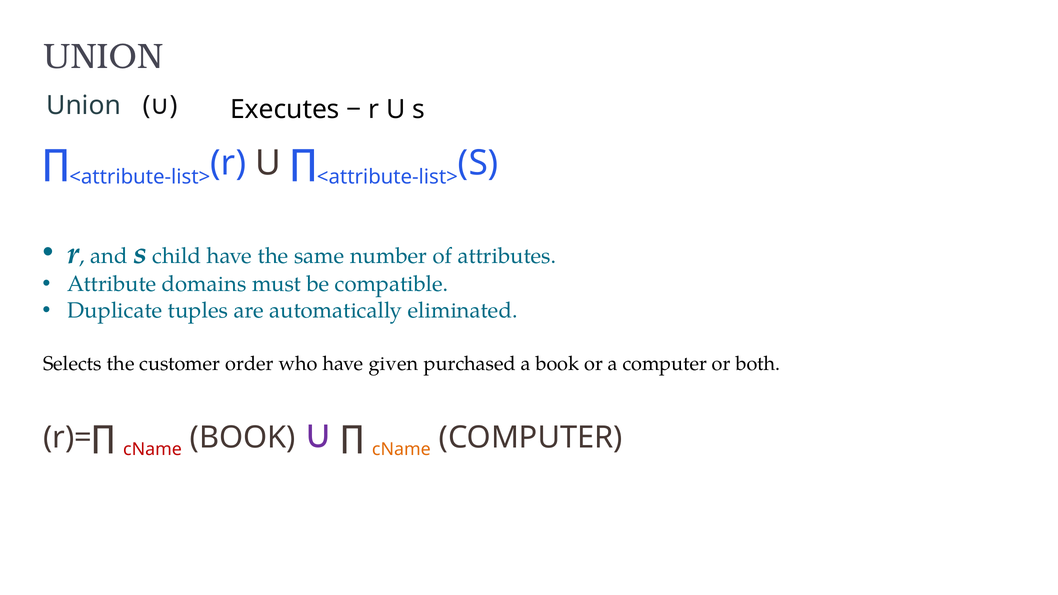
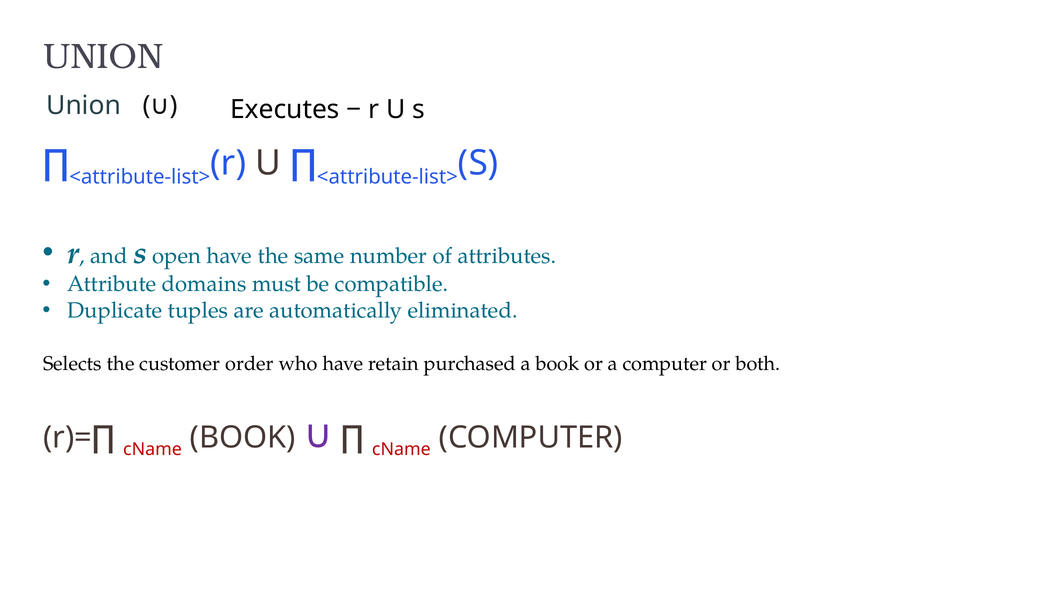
child: child -> open (177, 256)
given: given -> retain (394, 364)
cName colour: orange -> red (401, 450)
